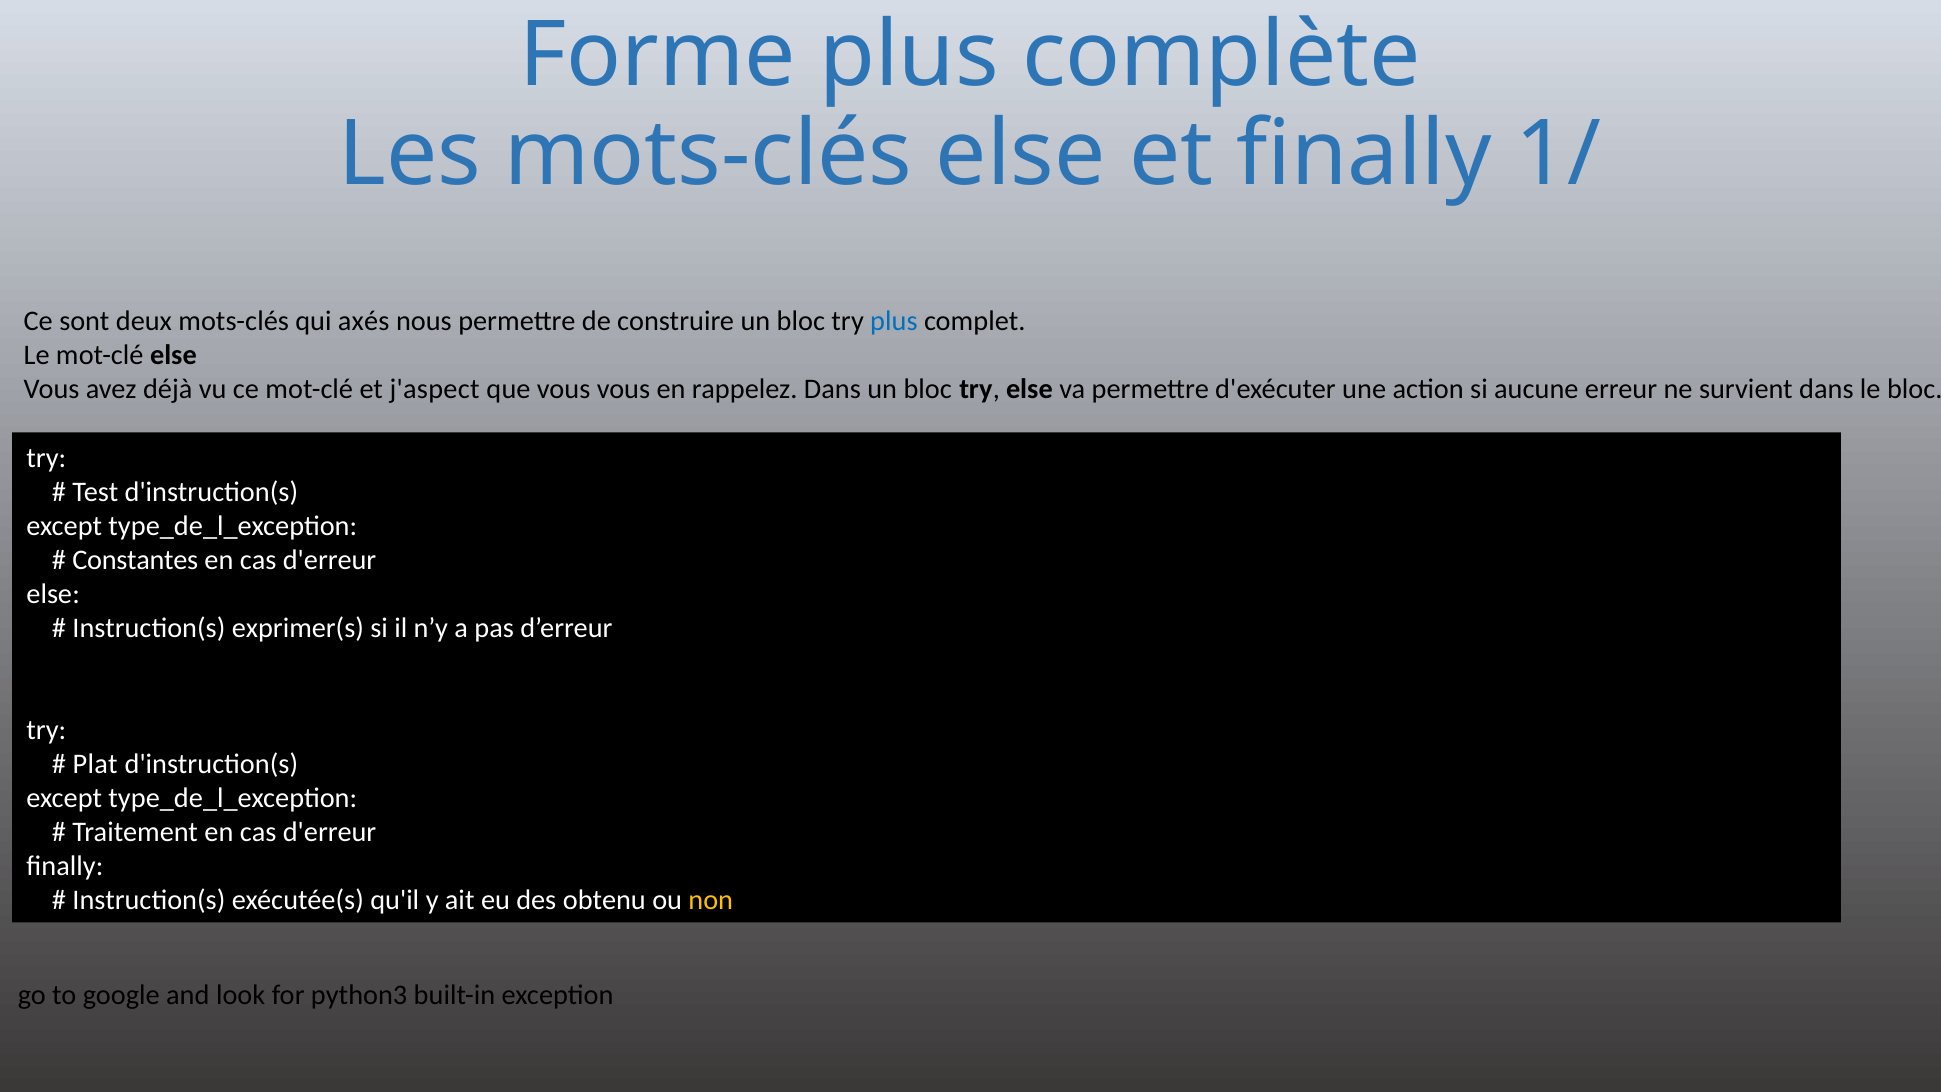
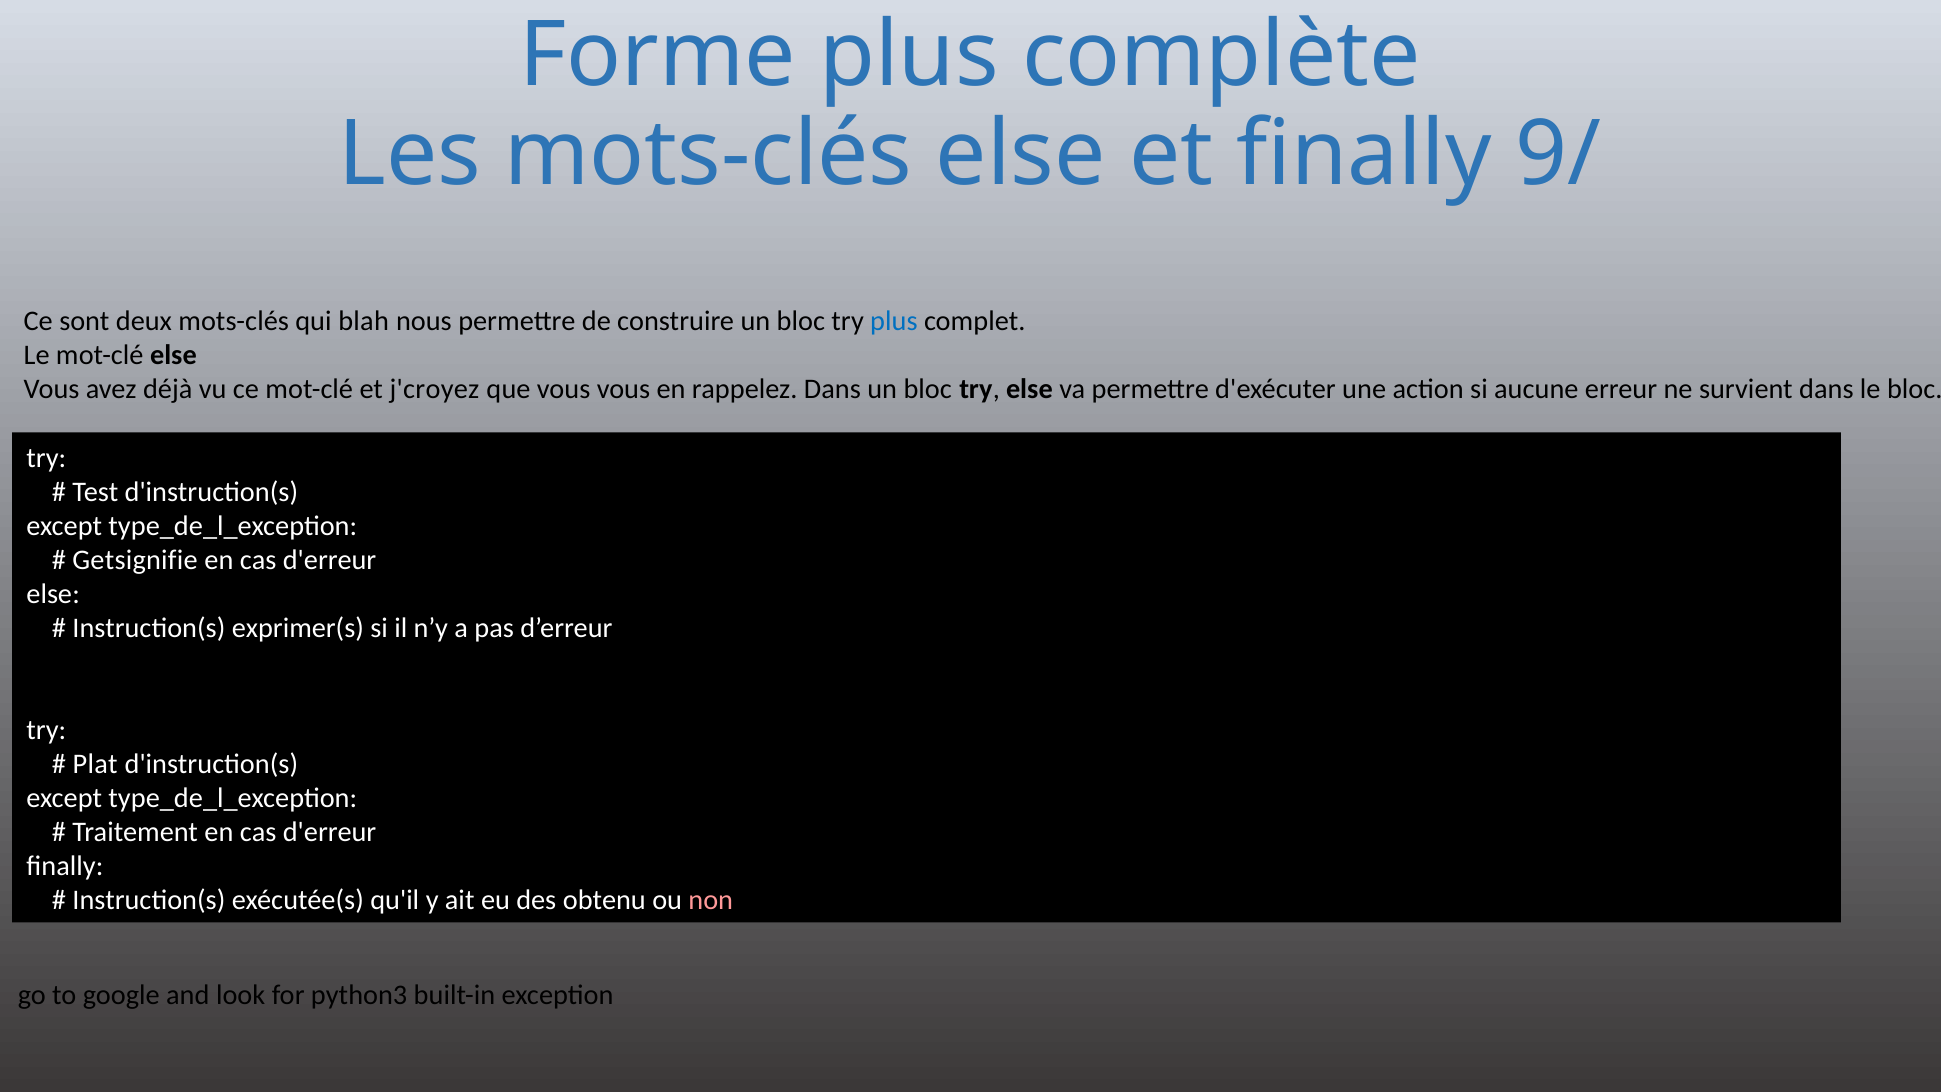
1/: 1/ -> 9/ (1558, 154)
axés: axés -> blah (364, 321)
j'aspect: j'aspect -> j'croyez (435, 389)
Constantes: Constantes -> Getsignifie (135, 560)
non colour: yellow -> pink (711, 900)
